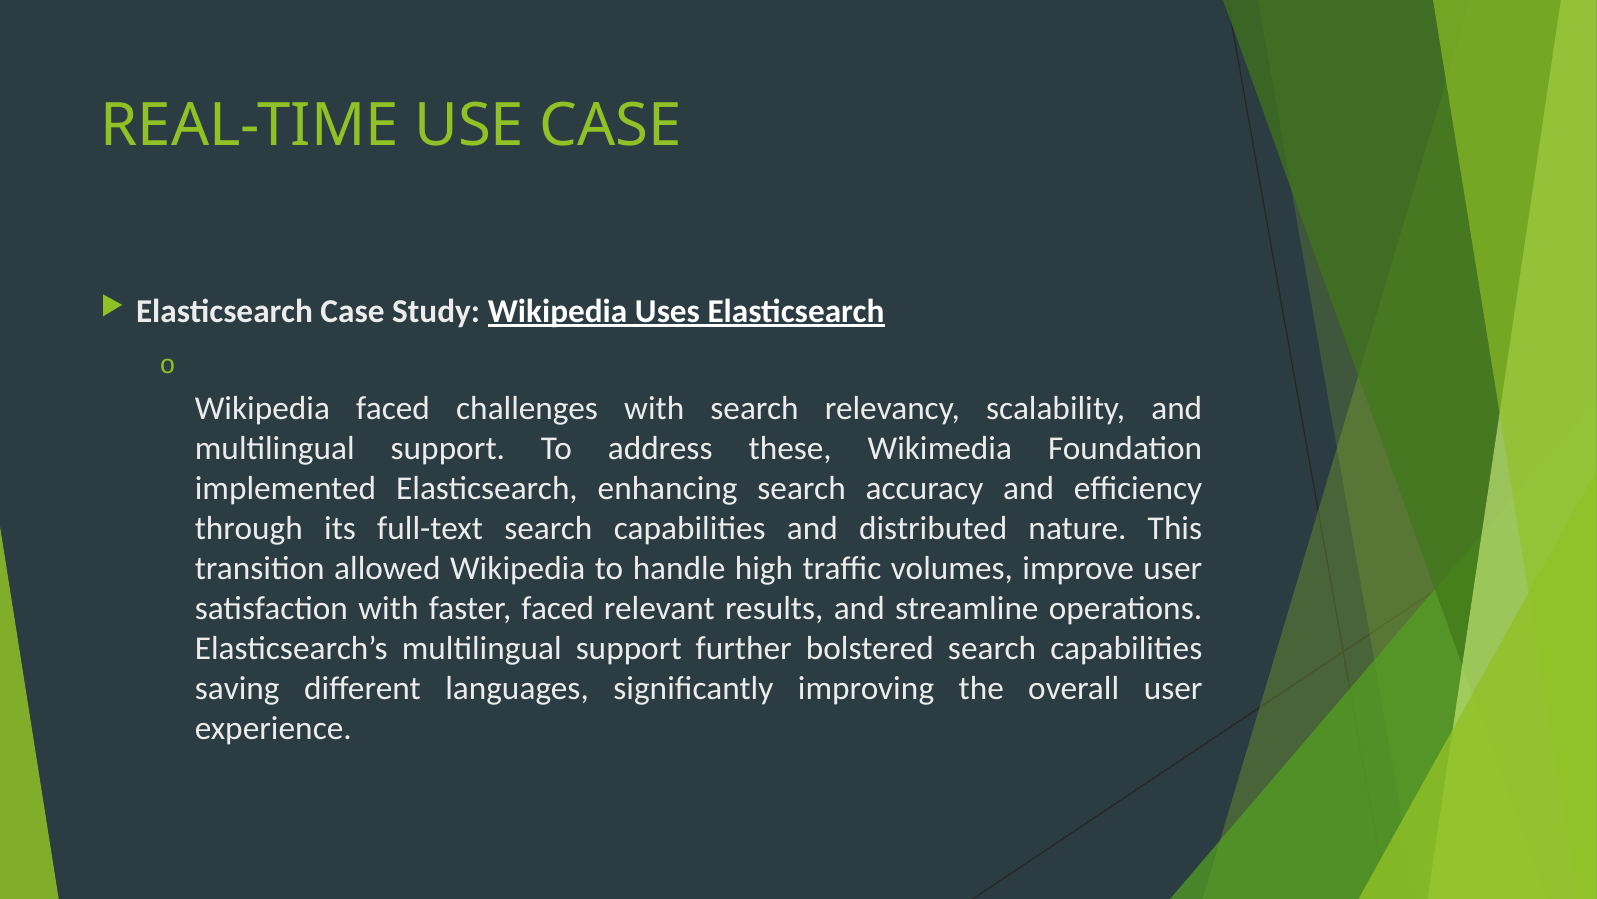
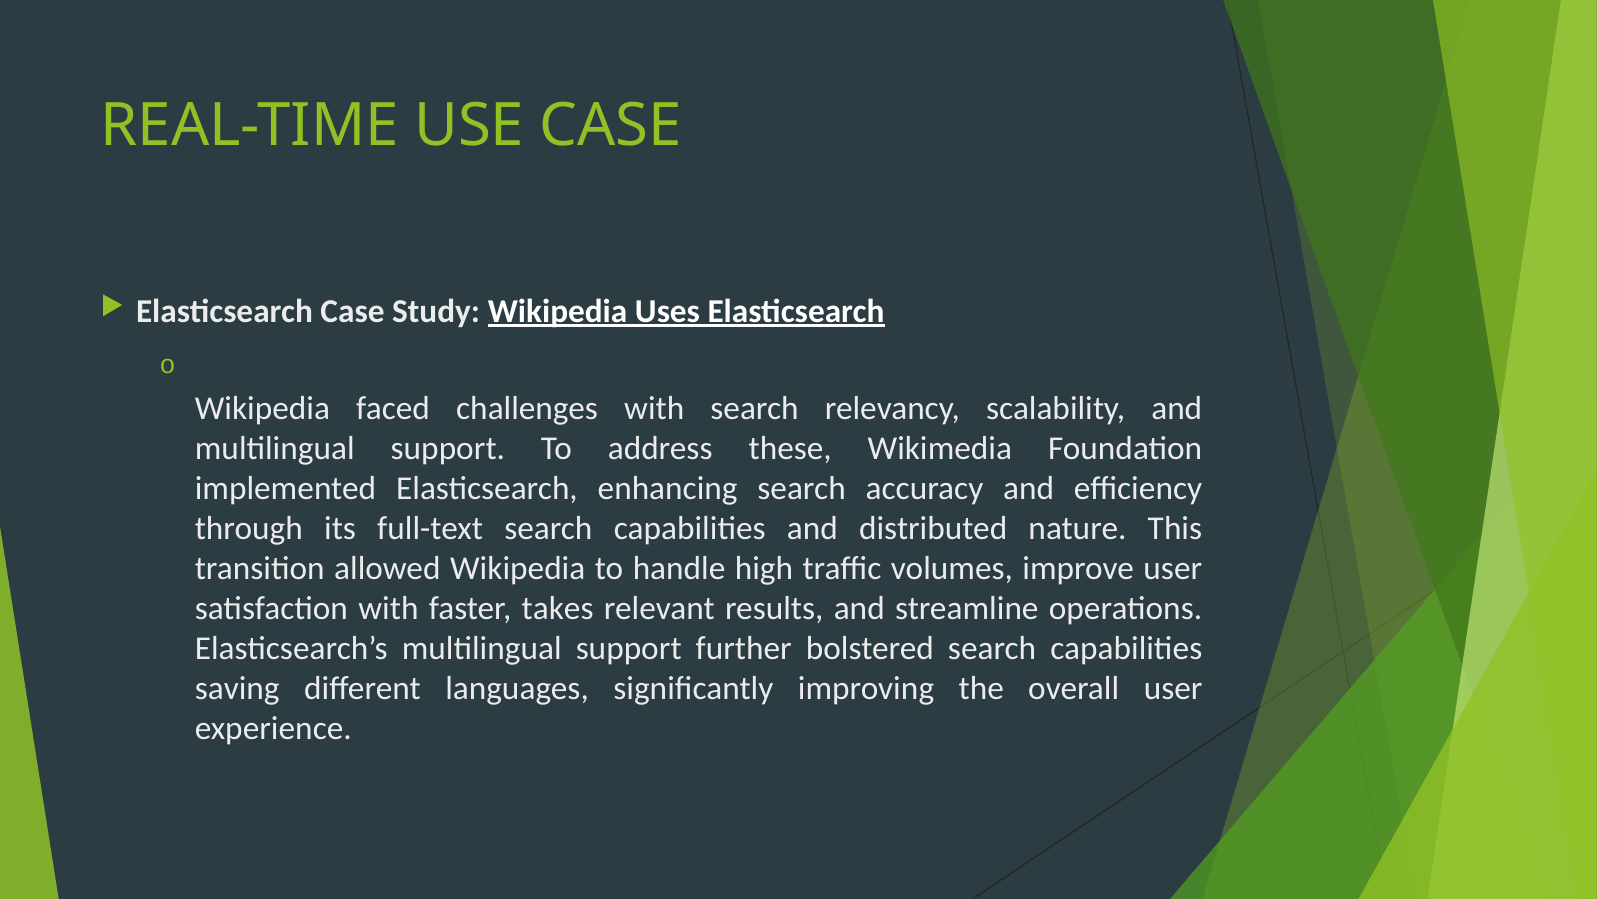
faster faced: faced -> takes (558, 608)
